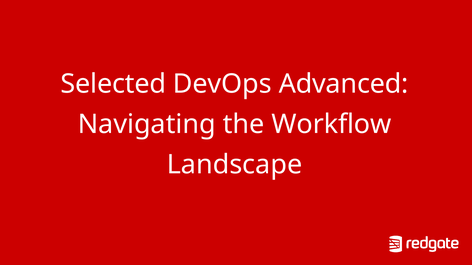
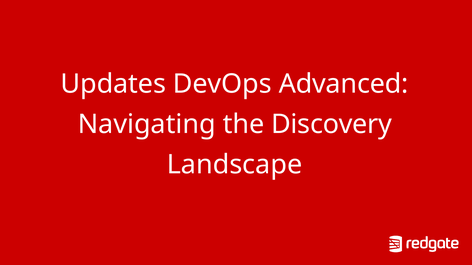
Selected: Selected -> Updates (113, 84)
Workflow: Workflow -> Discovery (332, 124)
